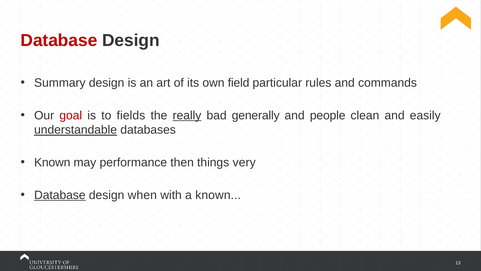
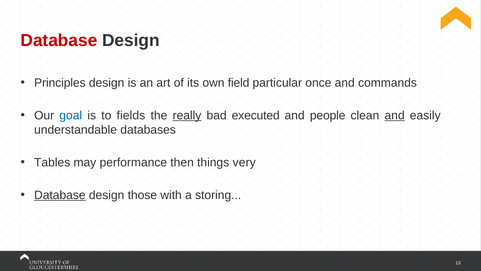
Summary: Summary -> Principles (60, 83)
rules: rules -> once (318, 83)
goal colour: red -> blue (71, 115)
generally: generally -> executed (256, 115)
and underline: none -> present (395, 115)
understandable underline: present -> none (76, 130)
Known: Known -> Tables (52, 162)
when: when -> those (142, 195)
a known: known -> storing (218, 195)
